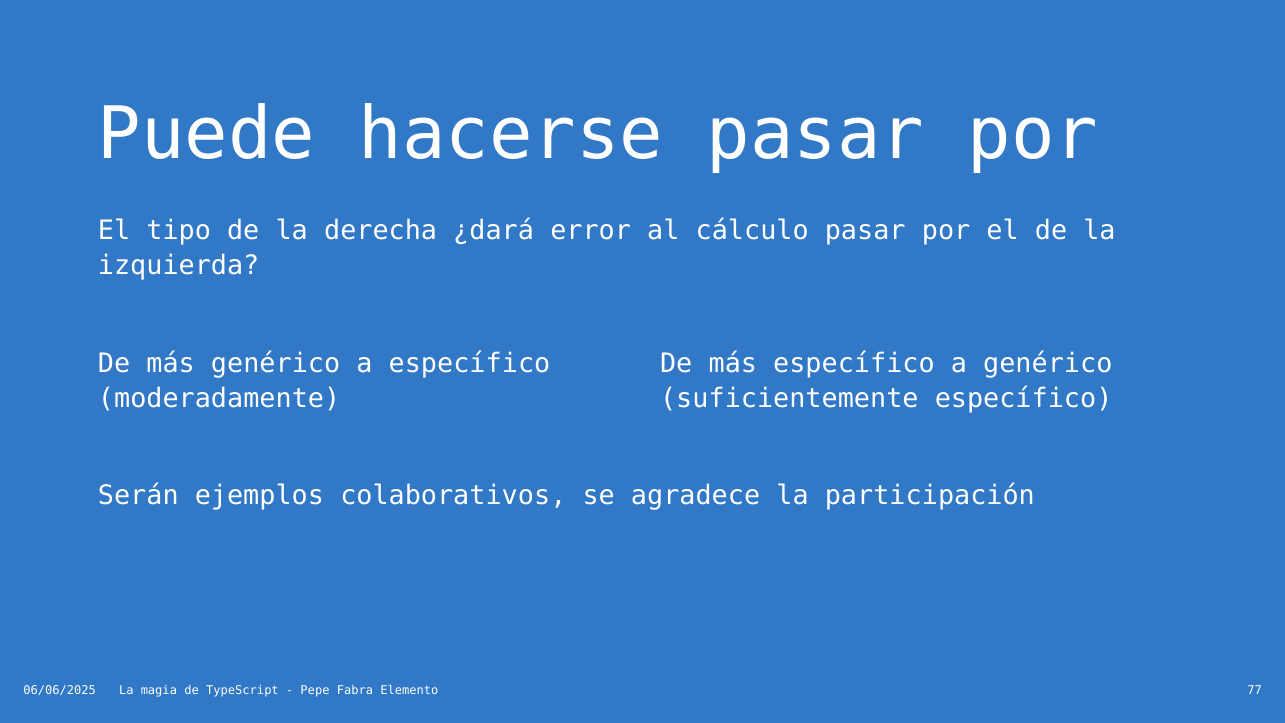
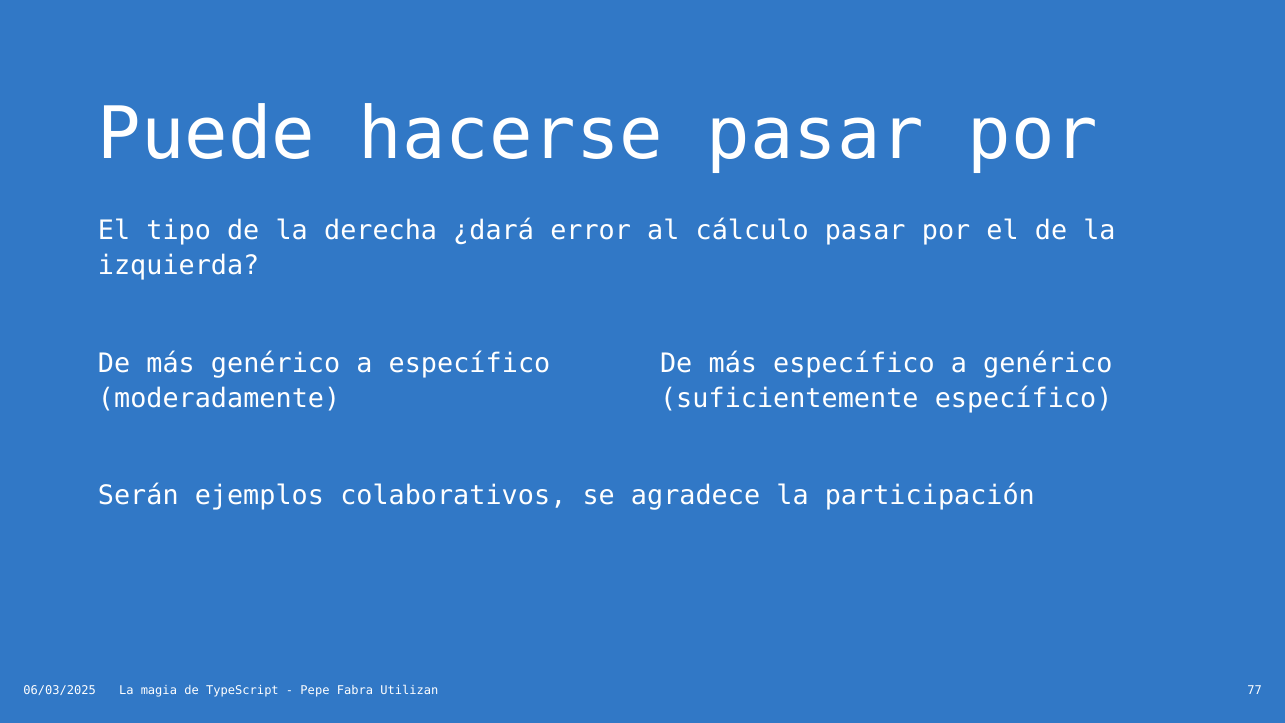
06/06/2025: 06/06/2025 -> 06/03/2025 (60, 690)
Elemento: Elemento -> Utilizan (409, 690)
